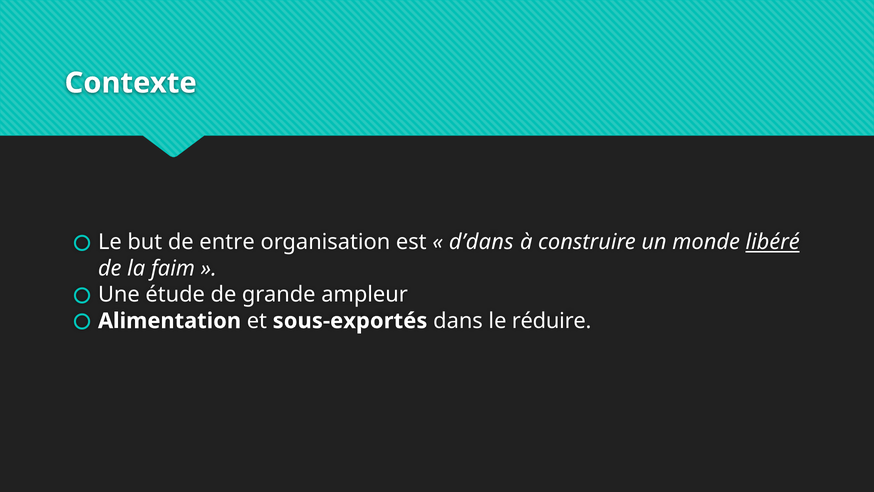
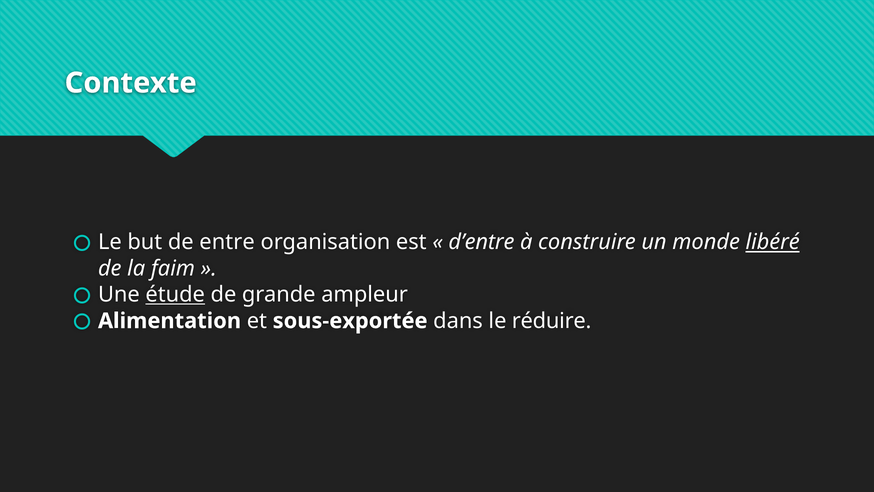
d’dans: d’dans -> d’entre (481, 242)
étude underline: none -> present (175, 294)
sous-exportés: sous-exportés -> sous-exportée (350, 321)
